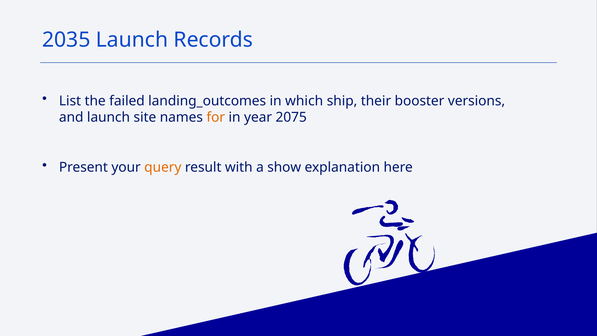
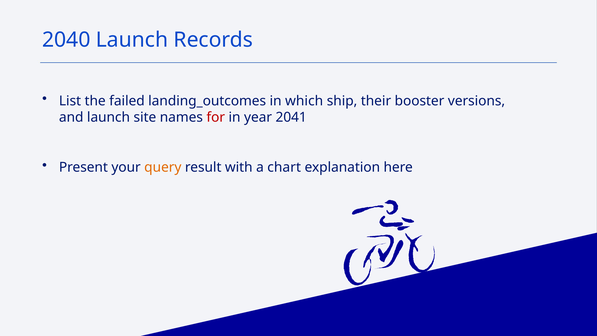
2035: 2035 -> 2040 (66, 40)
for colour: orange -> red (216, 117)
2075: 2075 -> 2041 (291, 117)
show: show -> chart (284, 167)
